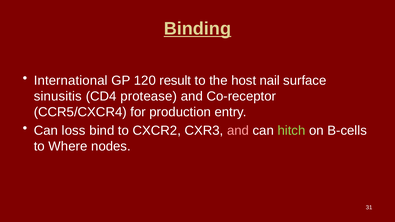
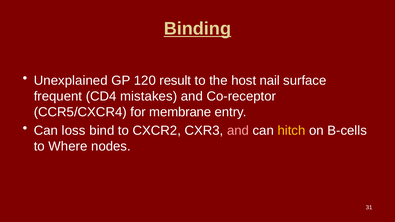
International: International -> Unexplained (71, 81)
sinusitis: sinusitis -> frequent (58, 96)
protease: protease -> mistakes (149, 96)
production: production -> membrane (180, 112)
hitch colour: light green -> yellow (291, 131)
